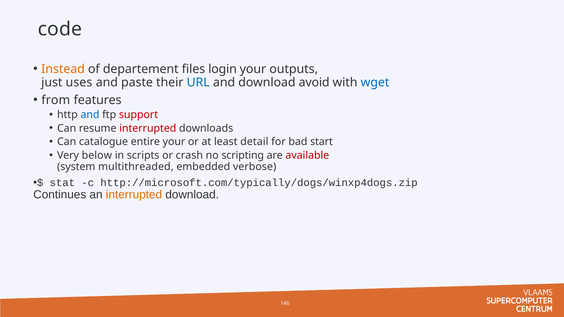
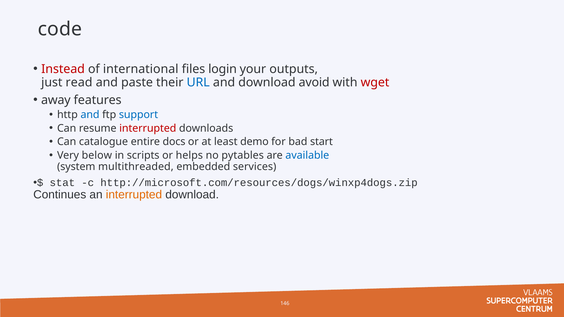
Instead colour: orange -> red (63, 69)
departement: departement -> international (141, 69)
uses: uses -> read (79, 82)
wget colour: blue -> red (375, 82)
from: from -> away (56, 100)
support colour: red -> blue (139, 115)
entire your: your -> docs (174, 142)
detail: detail -> demo (254, 142)
crash: crash -> helps (189, 156)
scripting: scripting -> pytables (243, 156)
available colour: red -> blue (307, 156)
verbose: verbose -> services (255, 167)
http://microsoft.com/typically/dogs/winxp4dogs.zip: http://microsoft.com/typically/dogs/winxp4dogs.zip -> http://microsoft.com/resources/dogs/winxp4dogs.zip (259, 183)
